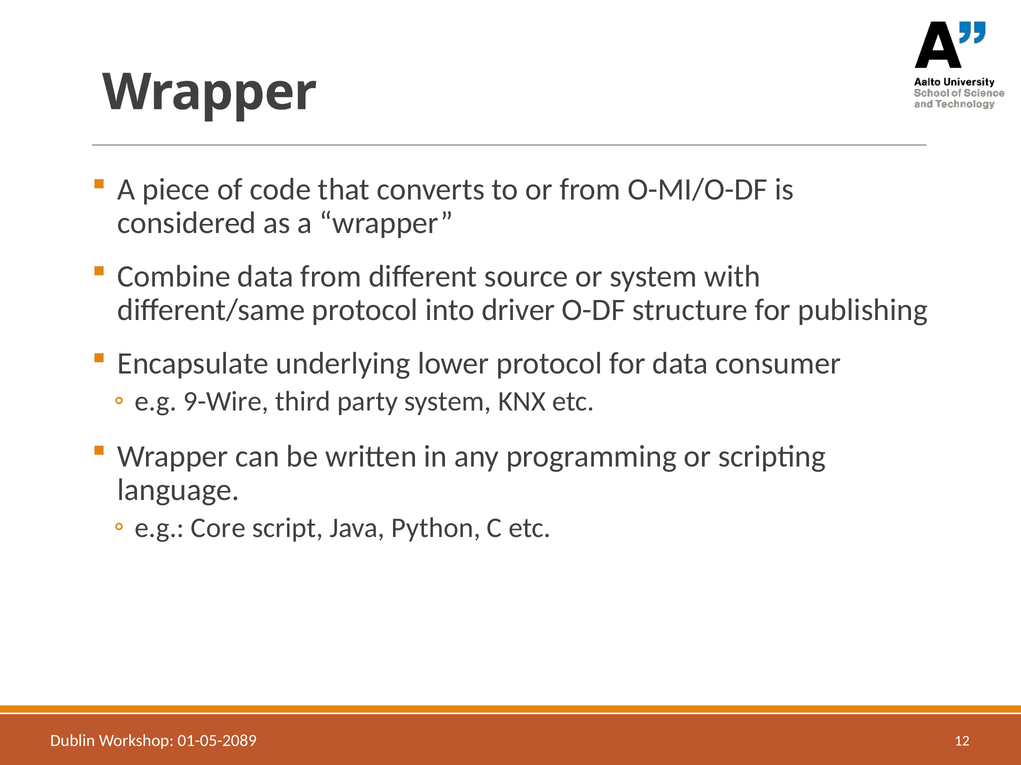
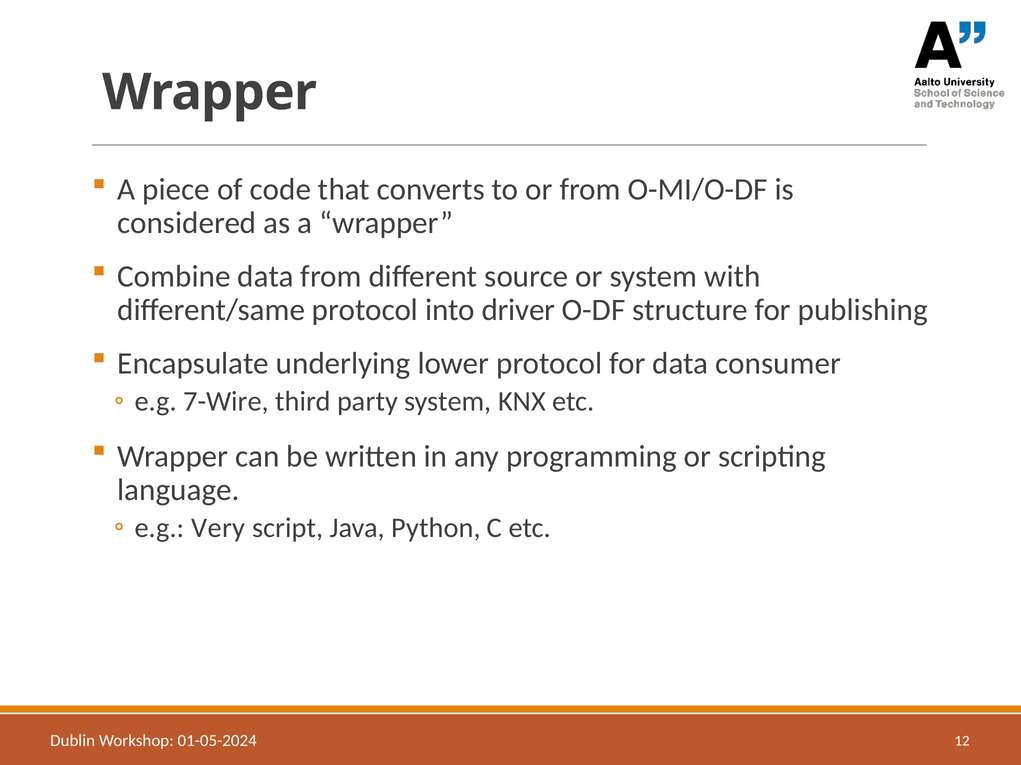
9-Wire: 9-Wire -> 7-Wire (226, 402)
Core: Core -> Very (218, 528)
01-05-2089: 01-05-2089 -> 01-05-2024 (217, 741)
